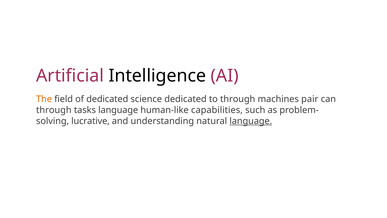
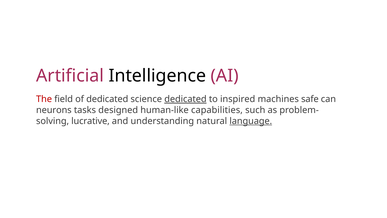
The colour: orange -> red (44, 99)
dedicated underline: none -> present (185, 99)
to through: through -> inspired (238, 99)
pair: pair -> safe (310, 99)
through: through -> neurons (54, 110)
tasks language: language -> designed (118, 110)
